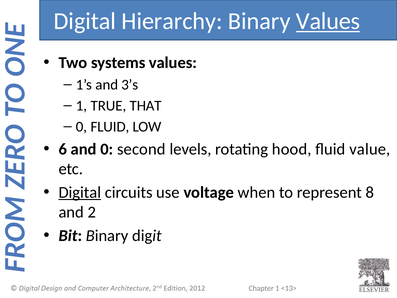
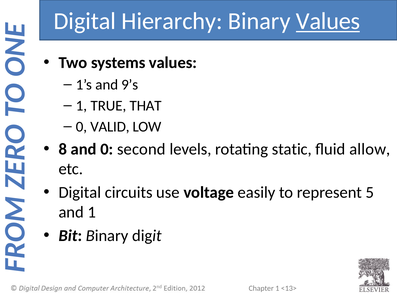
3’s: 3’s -> 9’s (130, 85)
0 FLUID: FLUID -> VALID (110, 126)
6: 6 -> 8 (63, 149)
hood: hood -> static (292, 149)
value: value -> allow (370, 149)
Digital underline: present -> none (80, 192)
when: when -> easily (256, 192)
8: 8 -> 5 (370, 192)
and 2: 2 -> 1 (92, 212)
